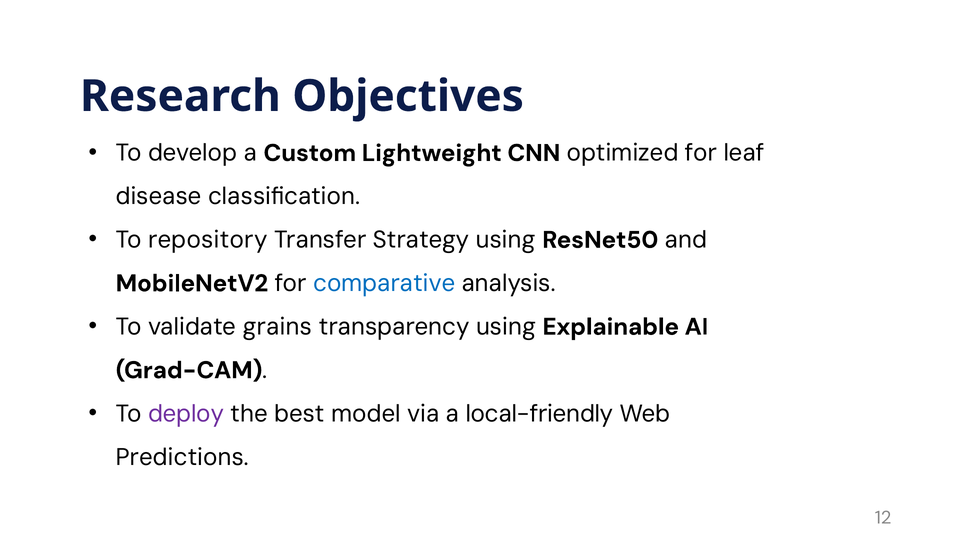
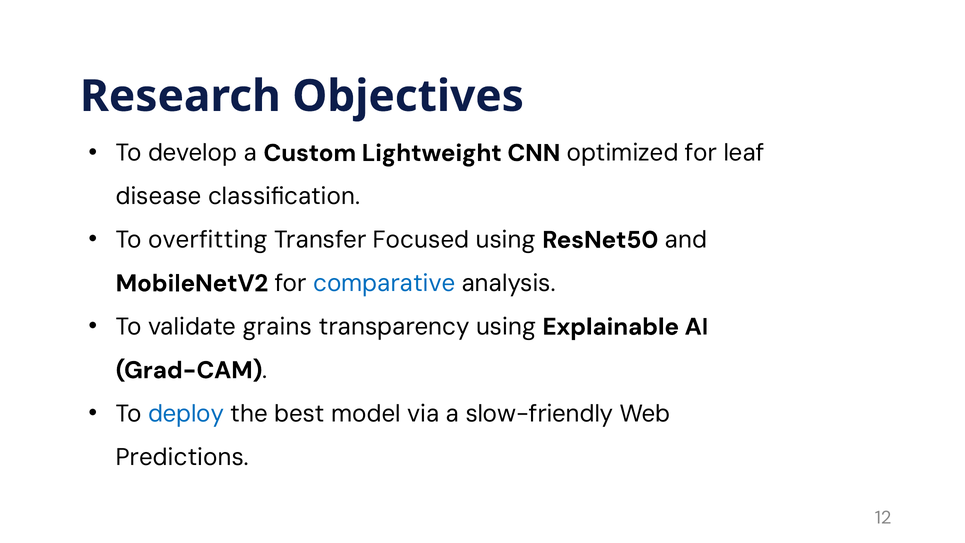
repository: repository -> overfitting (208, 240)
Strategy: Strategy -> Focused (421, 240)
deploy colour: purple -> blue (186, 413)
local-friendly: local-friendly -> slow-friendly (539, 413)
